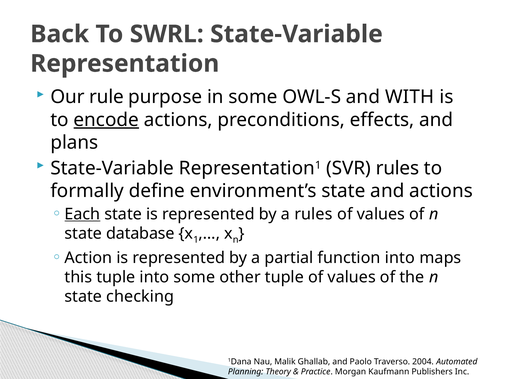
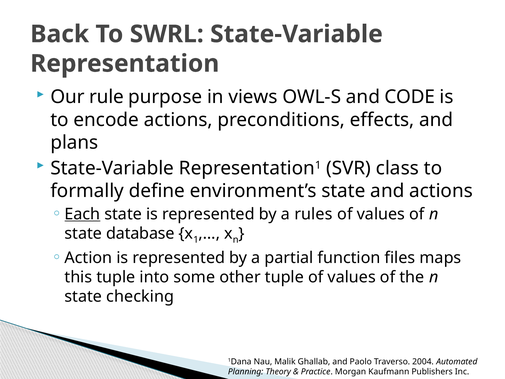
in some: some -> views (253, 97)
WITH: WITH -> CODE (410, 97)
encode underline: present -> none (106, 120)
SVR rules: rules -> class (397, 168)
function into: into -> files (400, 258)
